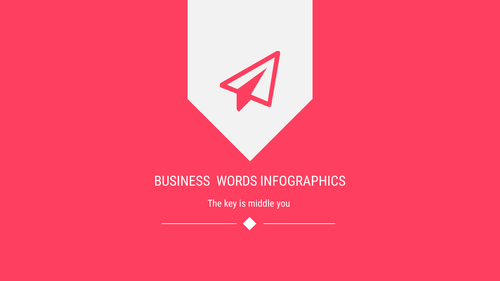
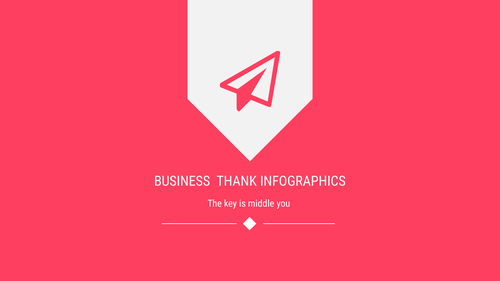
WORDS: WORDS -> THANK (237, 181)
